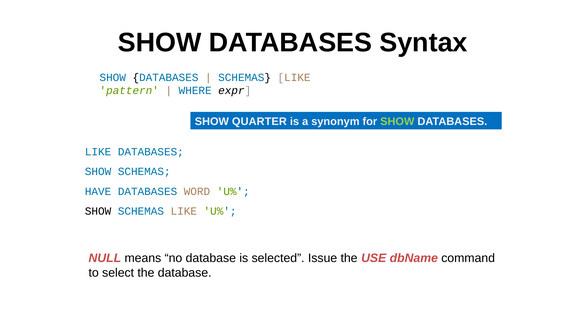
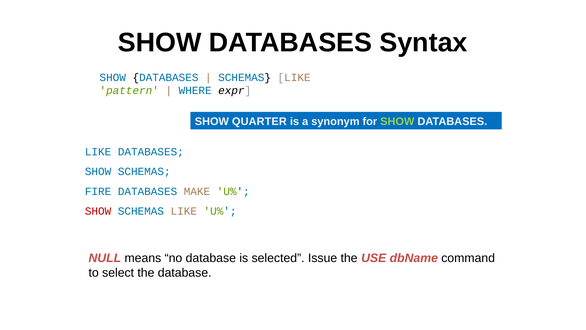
HAVE: HAVE -> FIRE (98, 191)
WORD: WORD -> MAKE (197, 191)
SHOW colour: black -> red (98, 211)
